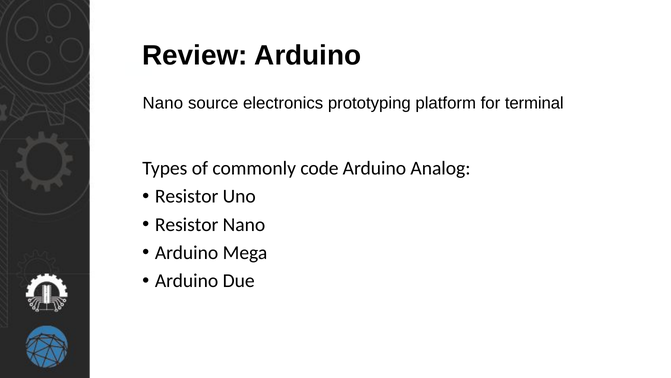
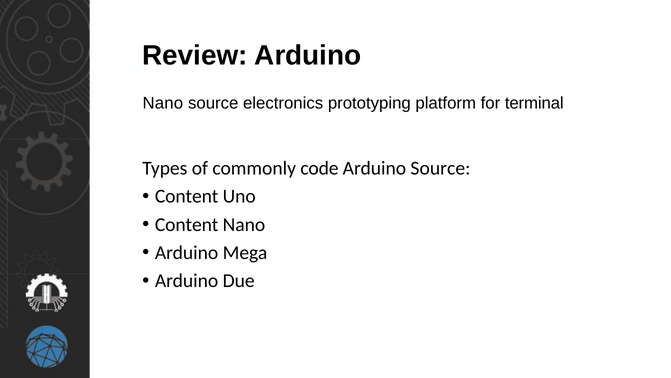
Arduino Analog: Analog -> Source (440, 168)
Resistor: Resistor -> Content (187, 196)
Resistor: Resistor -> Content (187, 224)
